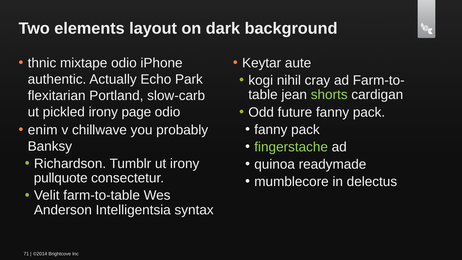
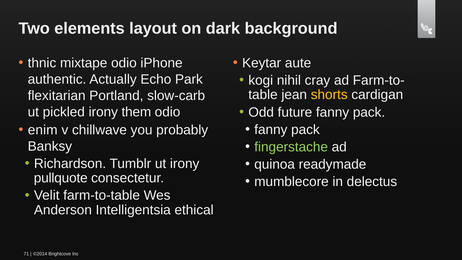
shorts colour: light green -> yellow (329, 95)
page: page -> them (136, 112)
syntax: syntax -> ethical (194, 210)
